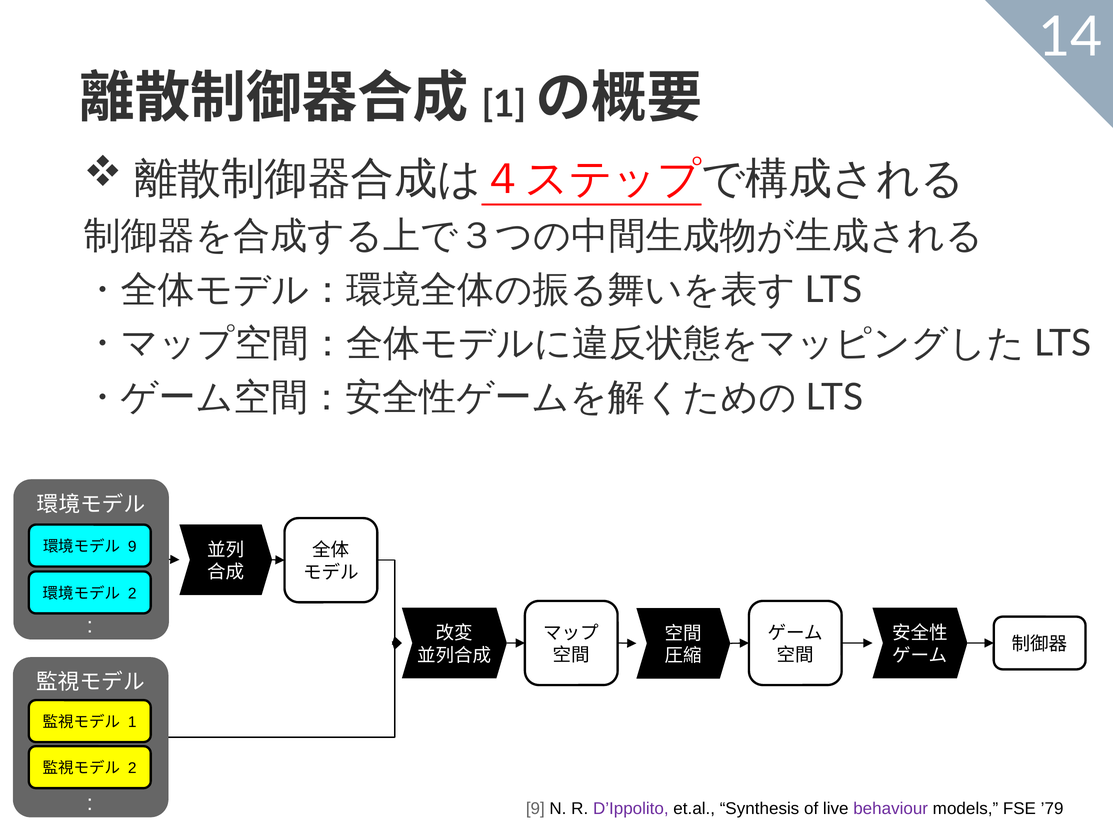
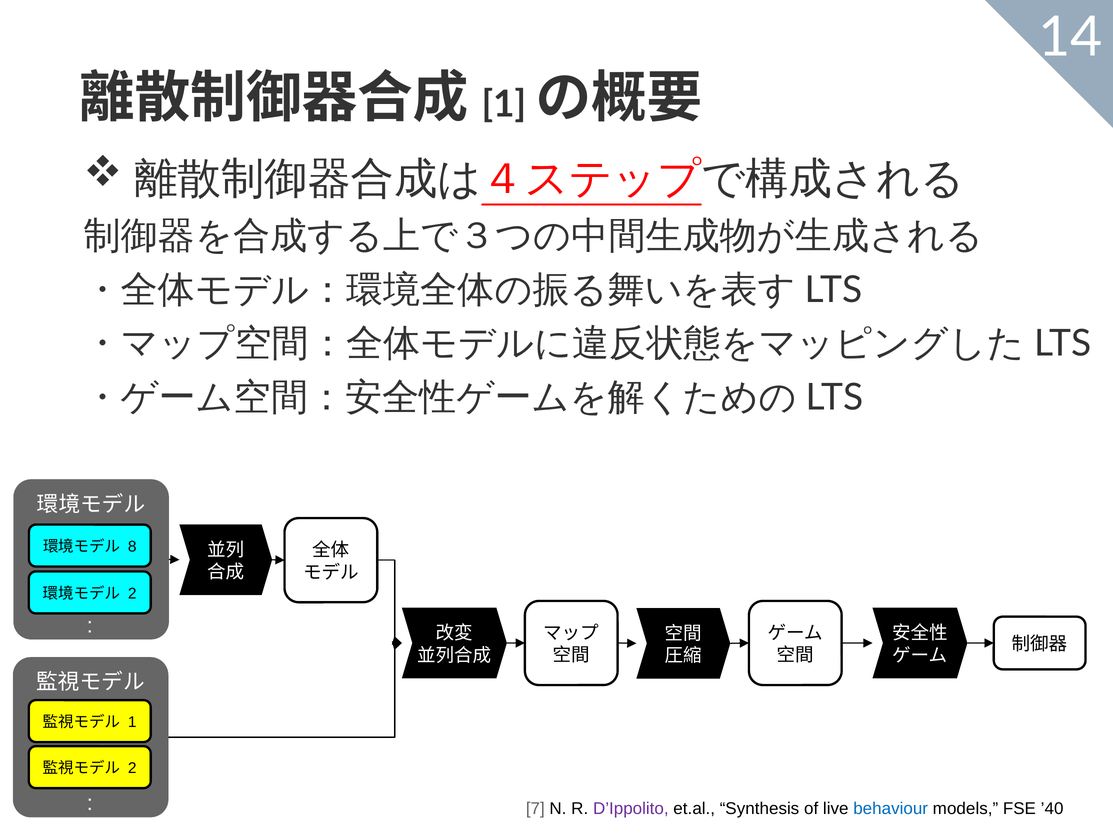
9: 9 -> 8 (132, 547)
9: 9 -> 7 (535, 809)
behaviour colour: purple -> blue (891, 809)
’79: ’79 -> ’40 (1052, 809)
